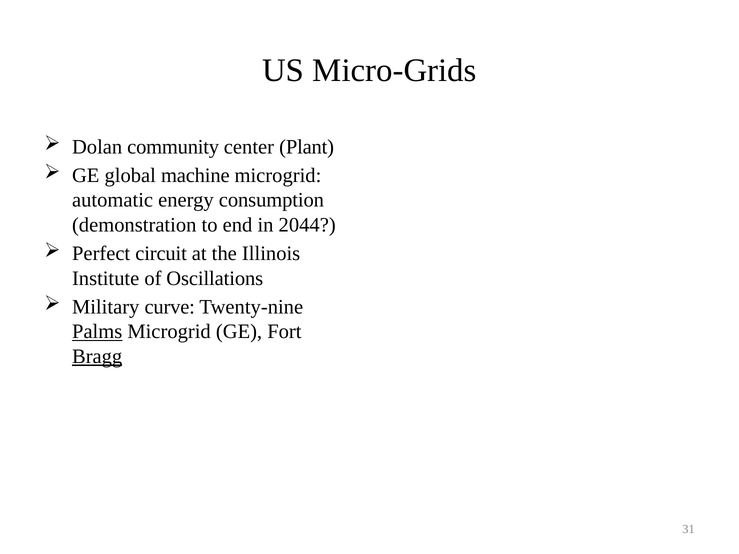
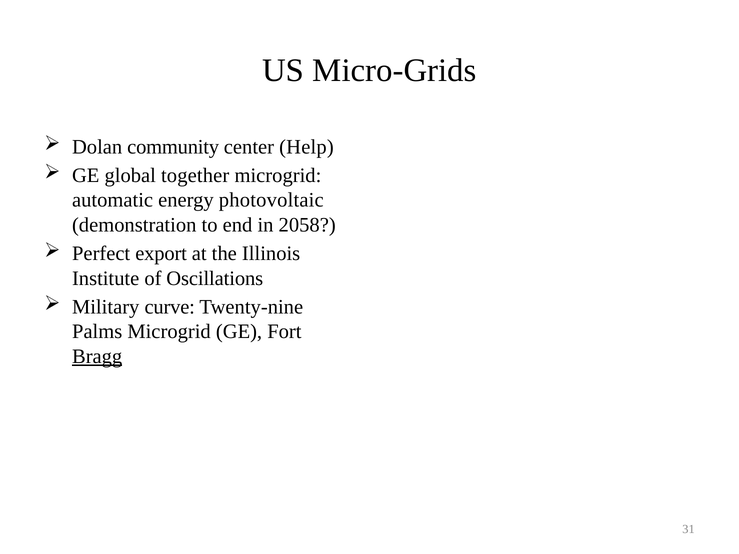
Plant: Plant -> Help (306, 147)
machine: machine -> together (195, 176)
consumption: consumption -> photovoltaic (271, 200)
2044: 2044 -> 2058 (307, 225)
circuit: circuit -> export (161, 254)
Palms underline: present -> none (97, 332)
